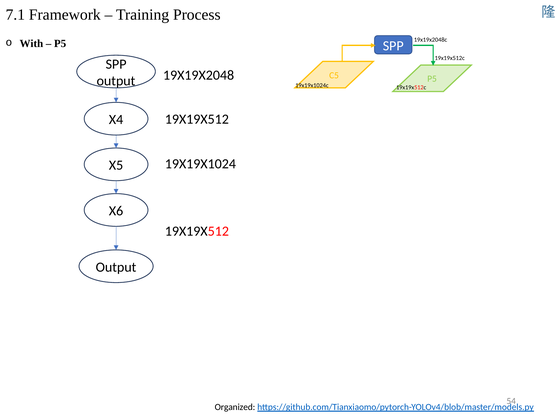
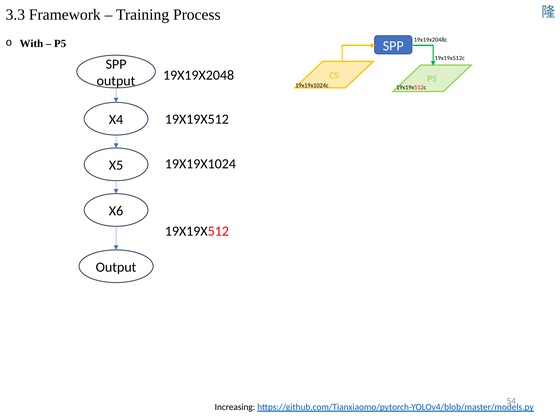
7.1: 7.1 -> 3.3 (15, 15)
Organized: Organized -> Increasing (235, 407)
